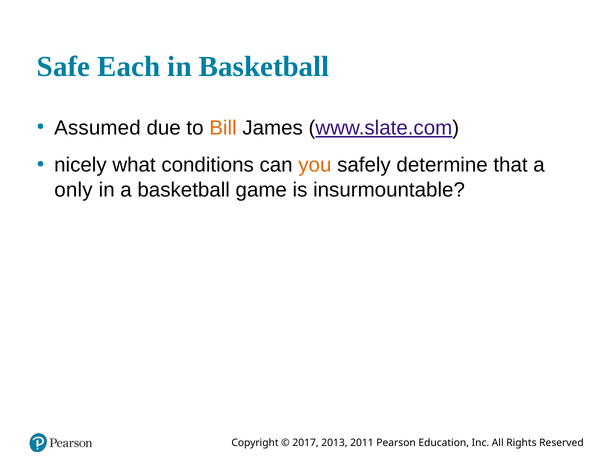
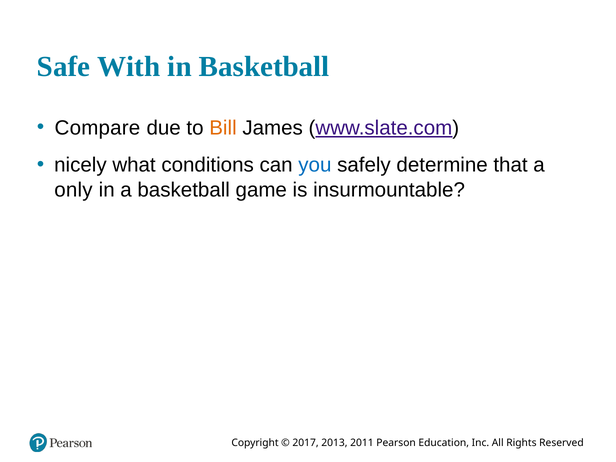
Each: Each -> With (129, 67)
Assumed: Assumed -> Compare (97, 128)
you colour: orange -> blue (315, 165)
